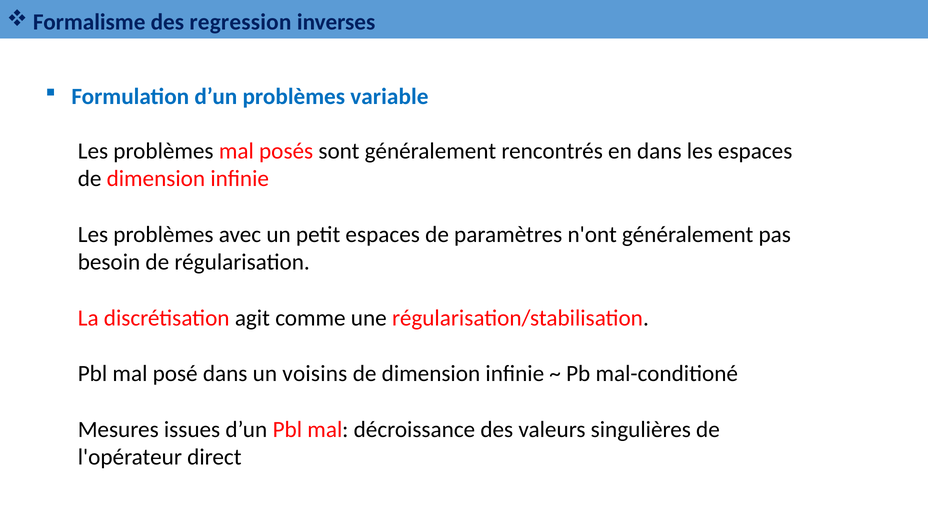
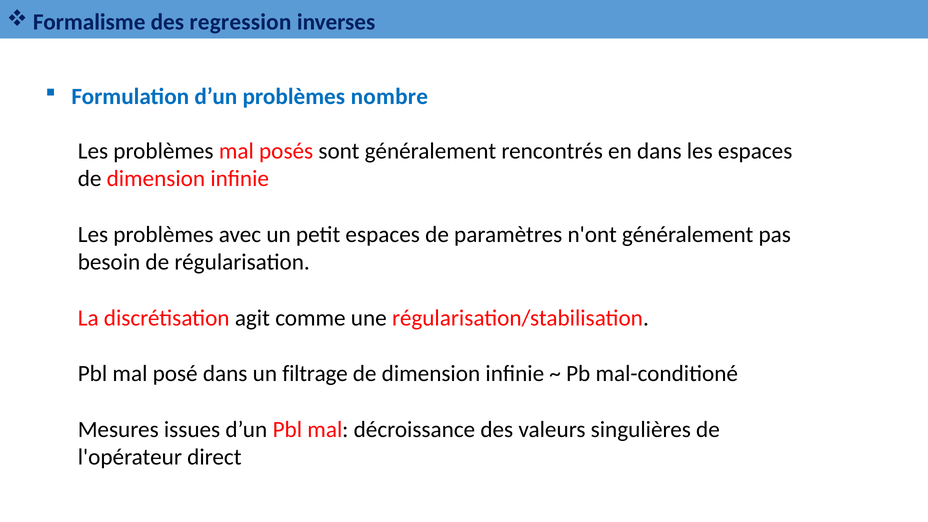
variable: variable -> nombre (389, 97)
voisins: voisins -> filtrage (315, 374)
